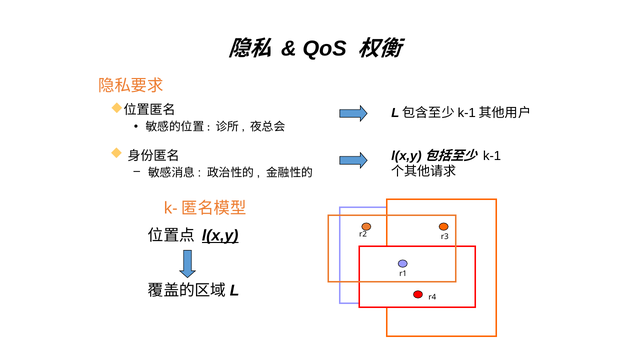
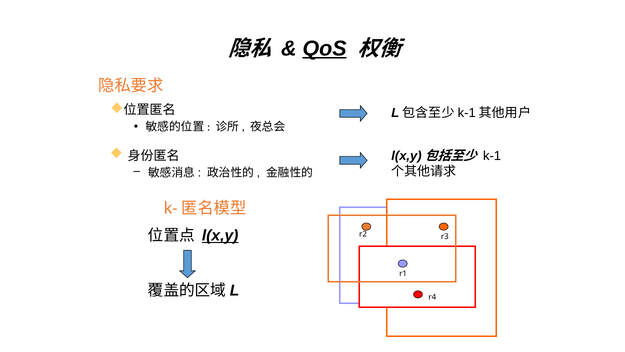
QoS underline: none -> present (325, 48)
